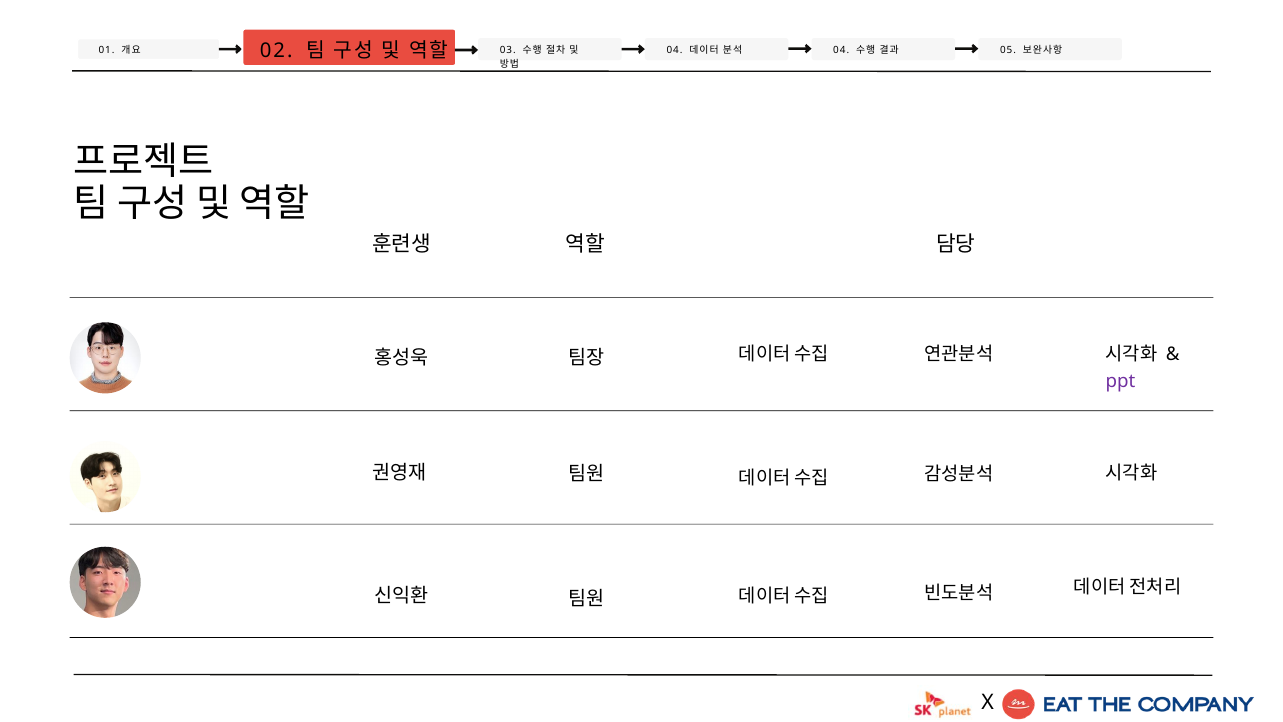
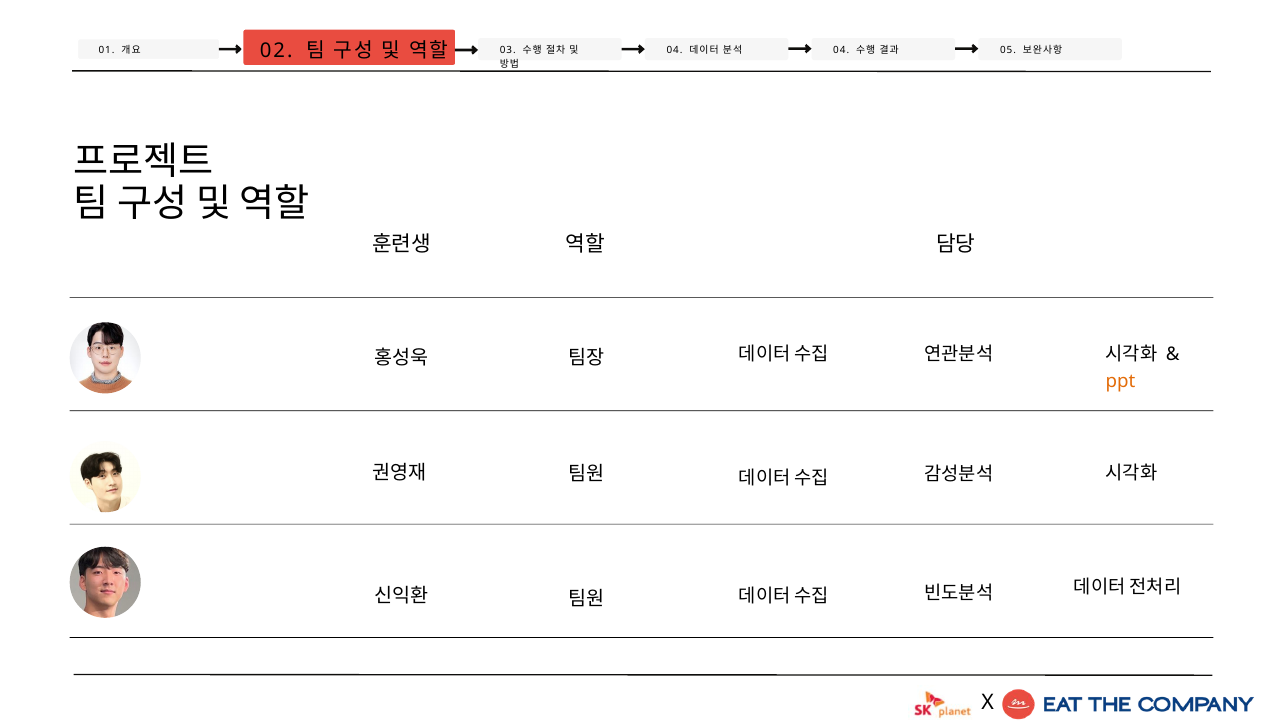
ppt colour: purple -> orange (1120, 381)
